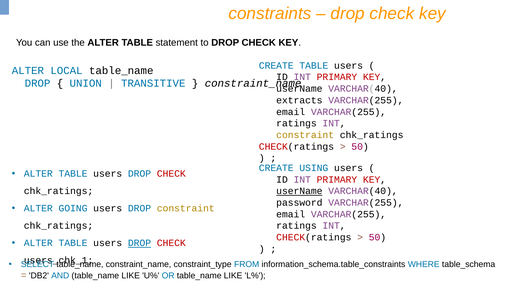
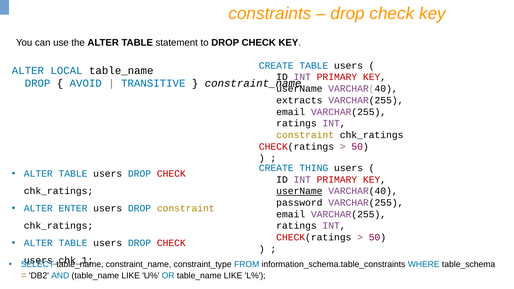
UNION: UNION -> AVOID (86, 83)
USING: USING -> THING (314, 168)
GOING: GOING -> ENTER (73, 209)
DROP underline: present -> none (140, 243)
